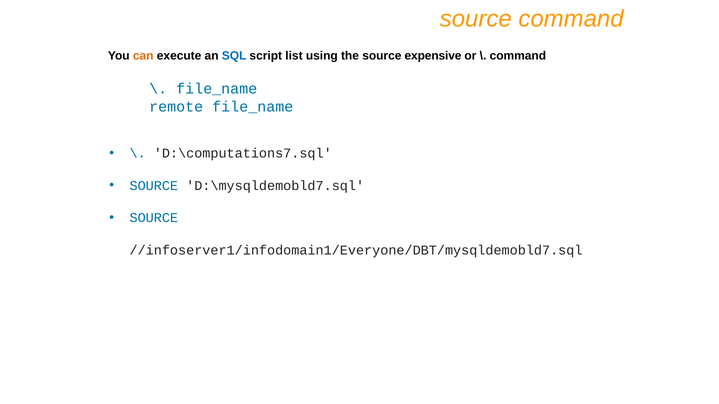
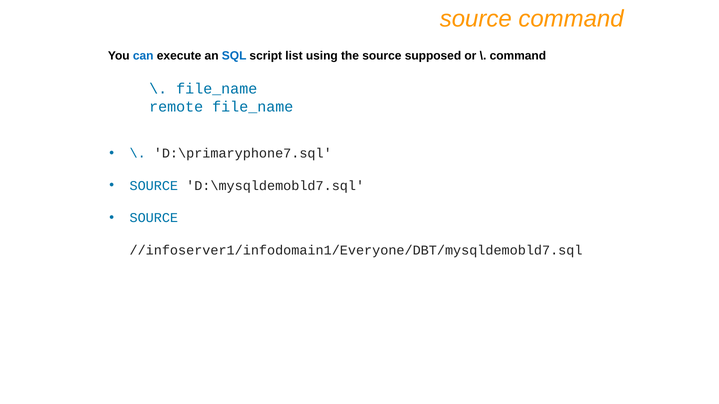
can colour: orange -> blue (143, 56)
expensive: expensive -> supposed (433, 56)
D:\computations7.sql: D:\computations7.sql -> D:\primaryphone7.sql (243, 154)
